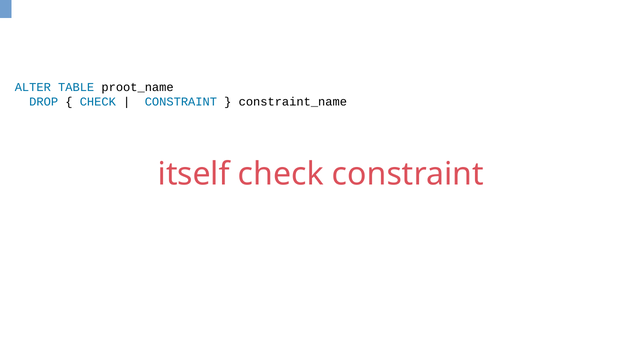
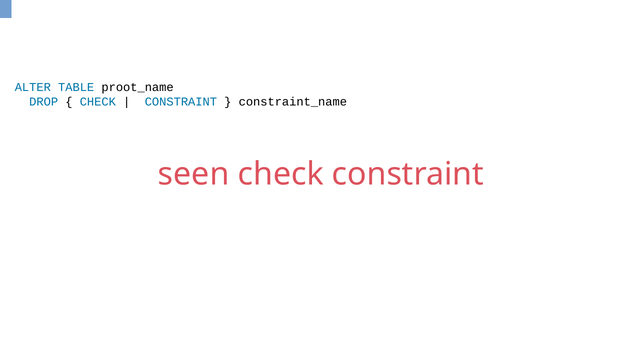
itself: itself -> seen (194, 174)
